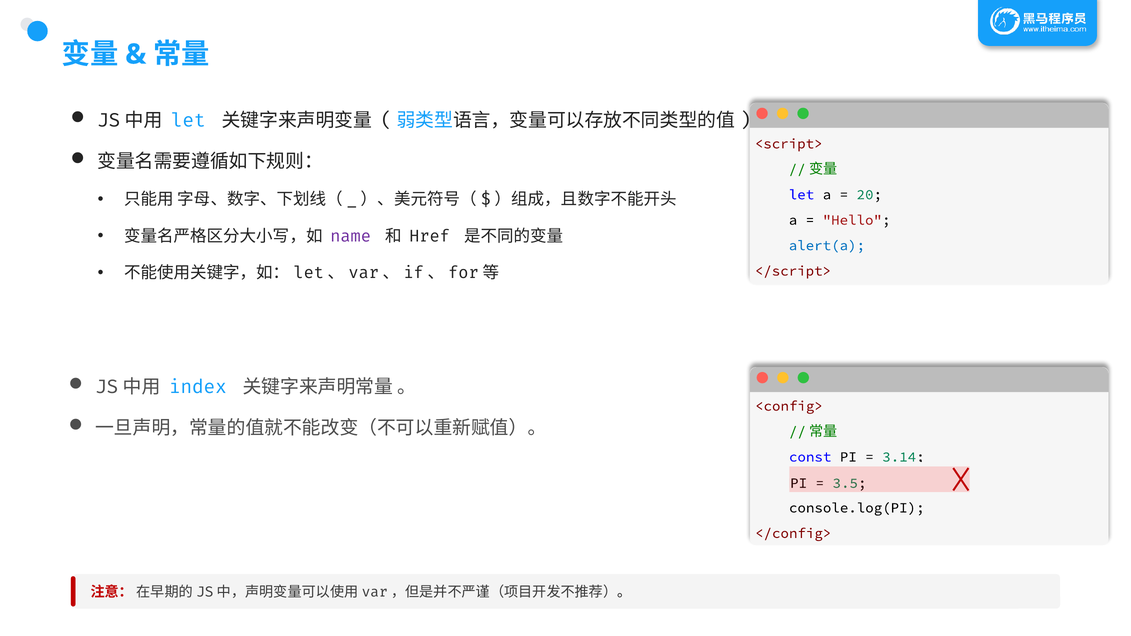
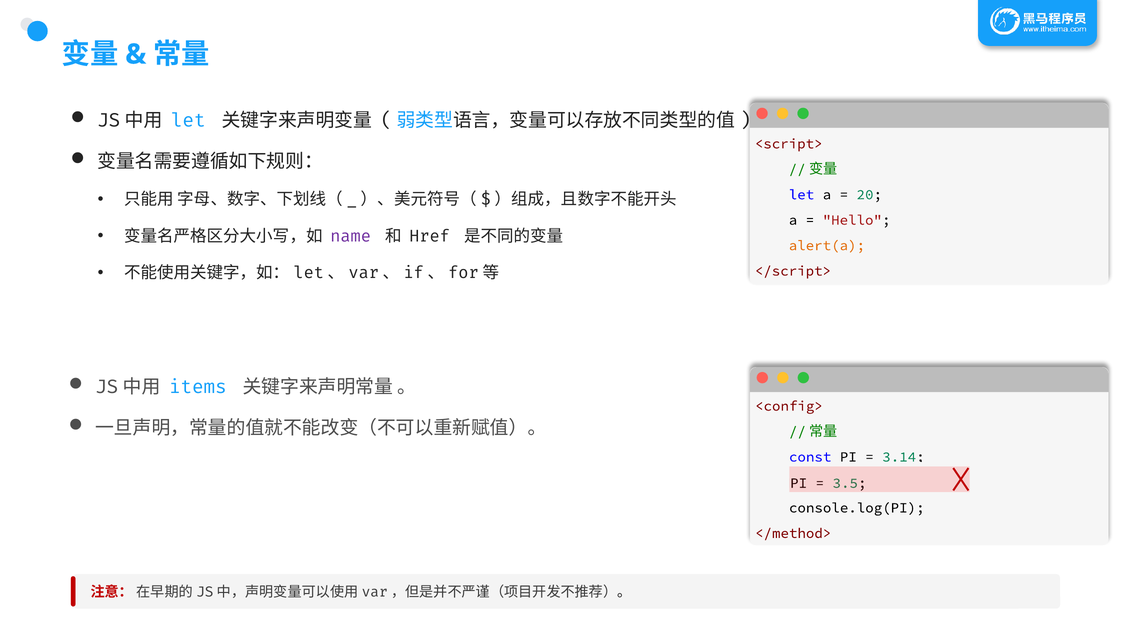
alert(a colour: blue -> orange (827, 246)
index: index -> items (198, 387)
</config>: </config> -> </method> (793, 533)
